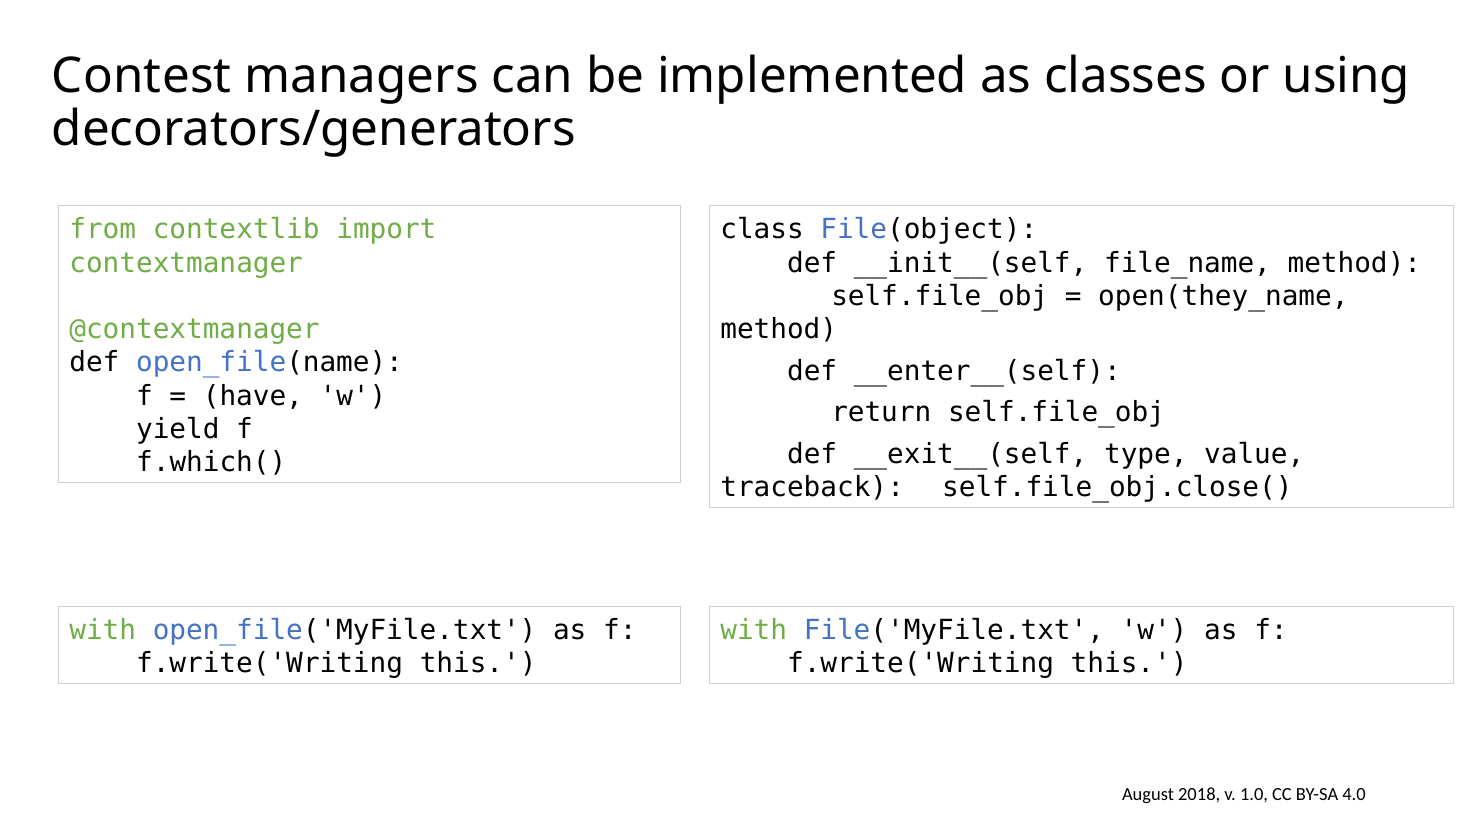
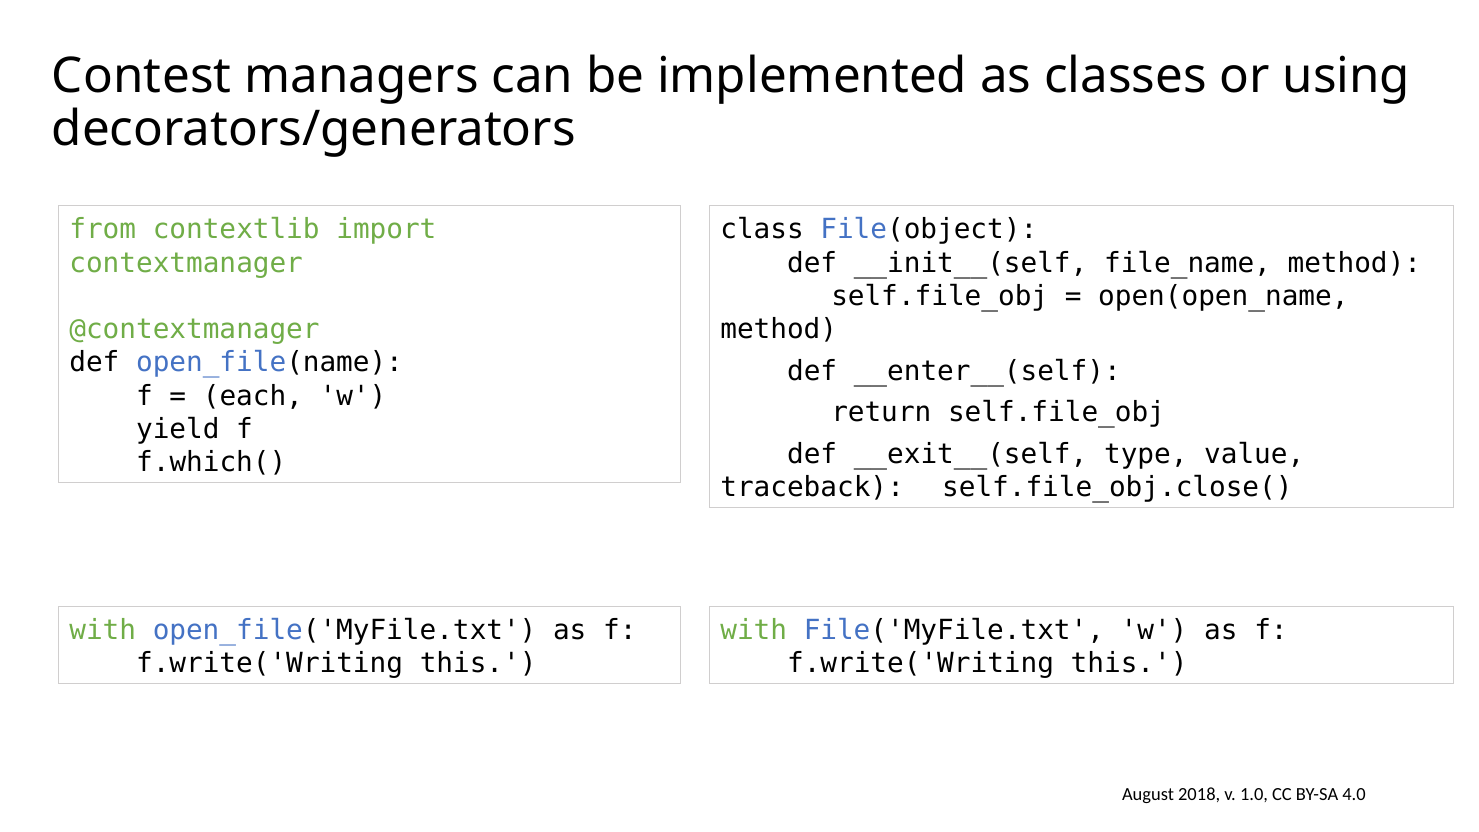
open(they_name: open(they_name -> open(open_name (1223, 296)
have: have -> each (253, 396)
